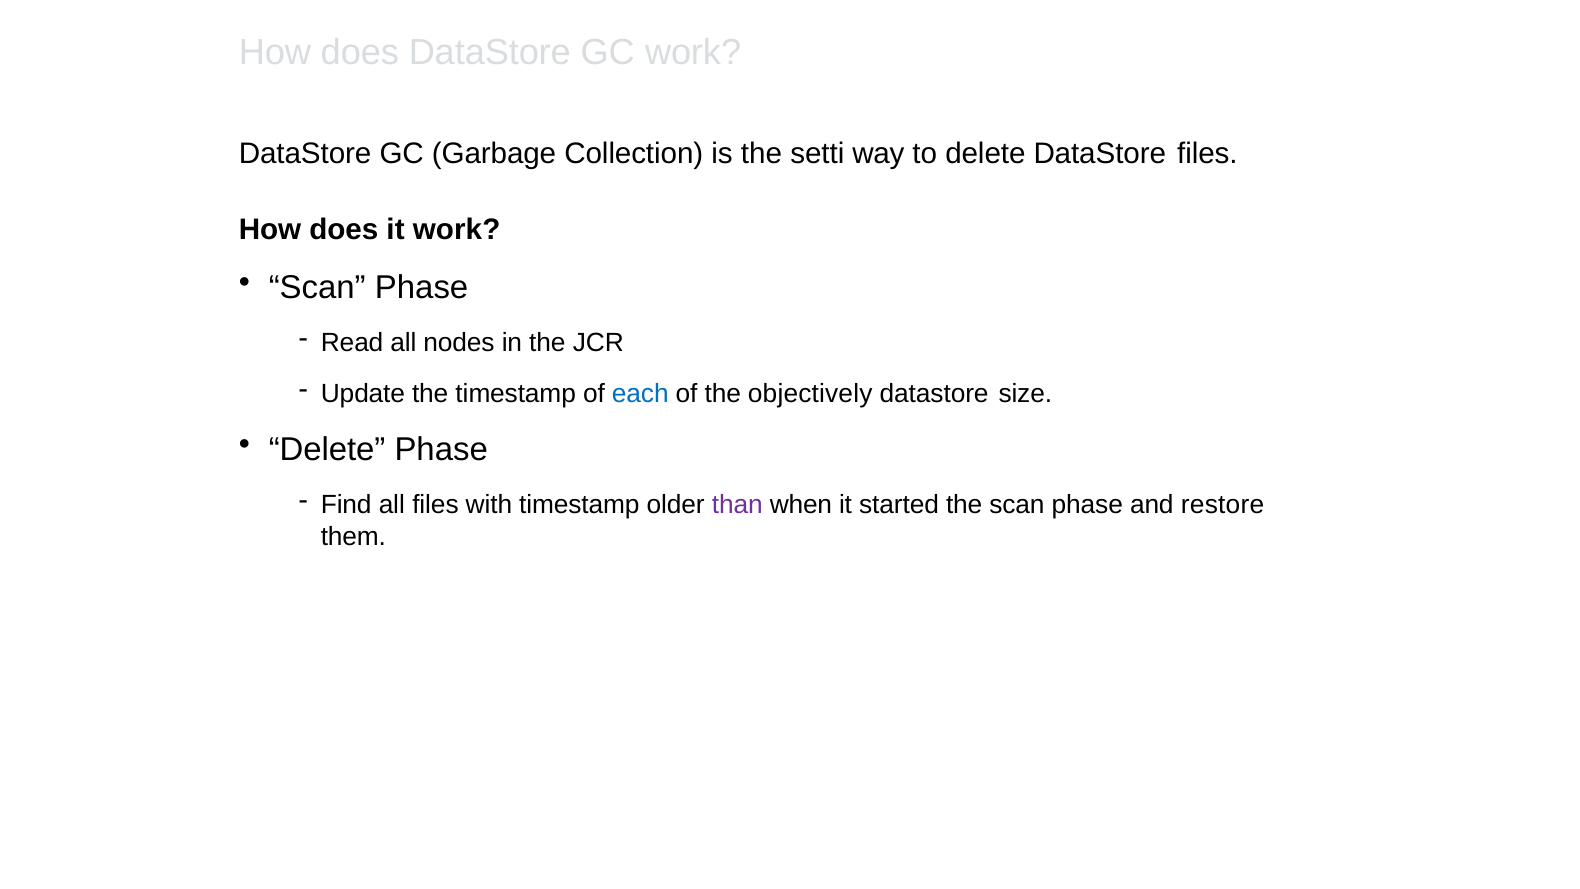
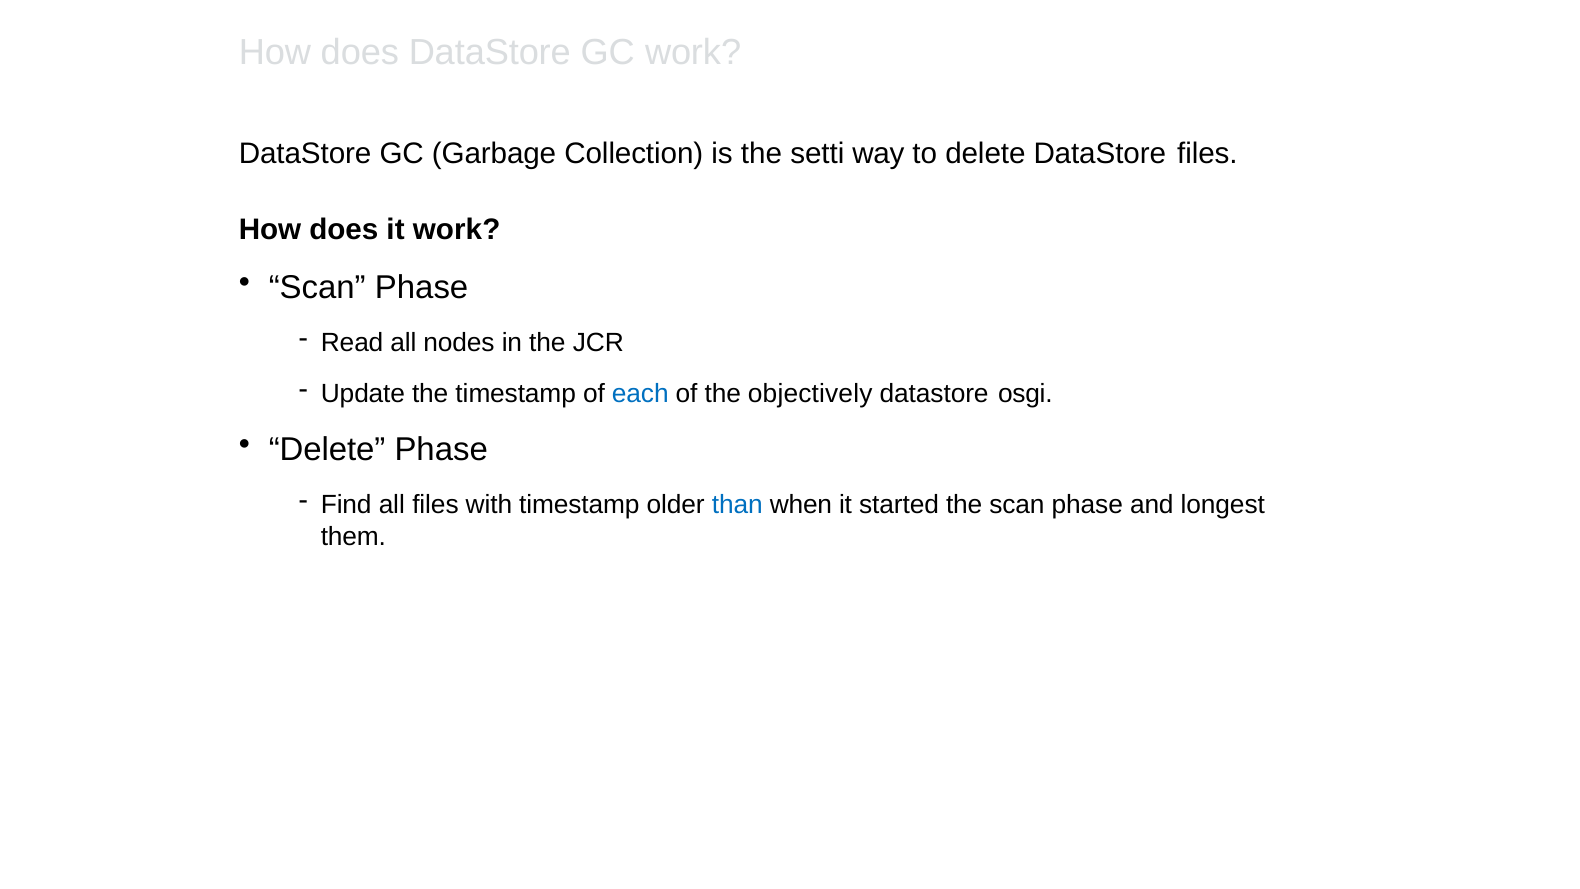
size: size -> osgi (1025, 394)
than colour: purple -> blue (737, 505)
restore: restore -> longest (1223, 505)
